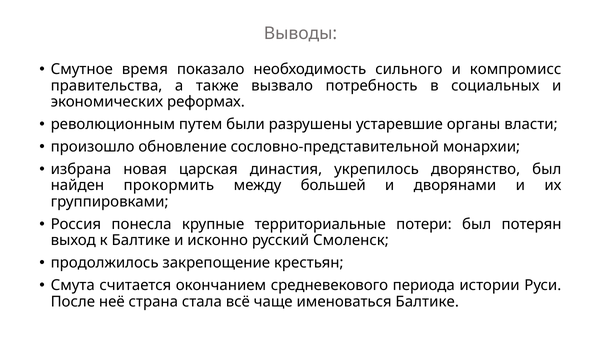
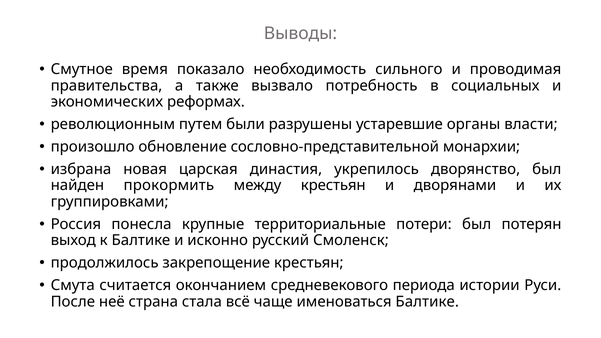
компромисс: компромисс -> проводимая (516, 69)
между большей: большей -> крестьян (333, 185)
